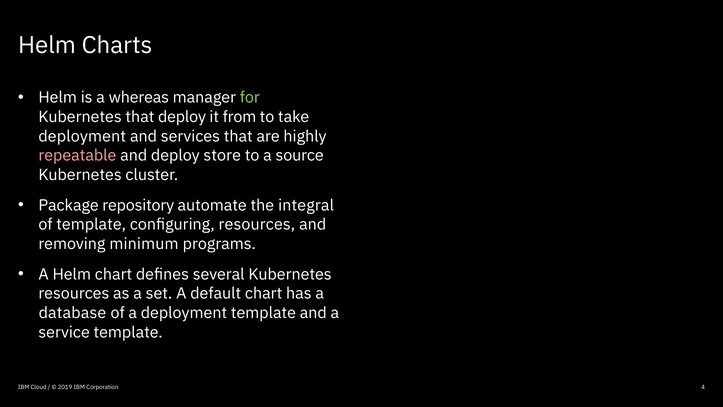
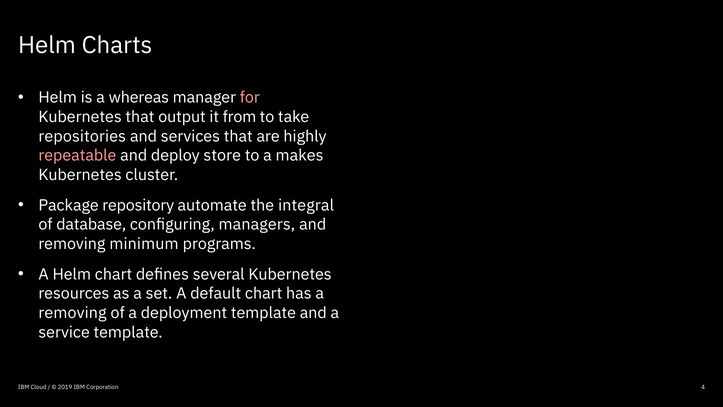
for colour: light green -> pink (250, 98)
that deploy: deploy -> output (182, 117)
deployment: deployment -> repositories (82, 136)
source: source -> makes (300, 155)
of template: template -> database (91, 224)
configuring resources: resources -> managers (257, 224)
database: database -> removing (72, 313)
